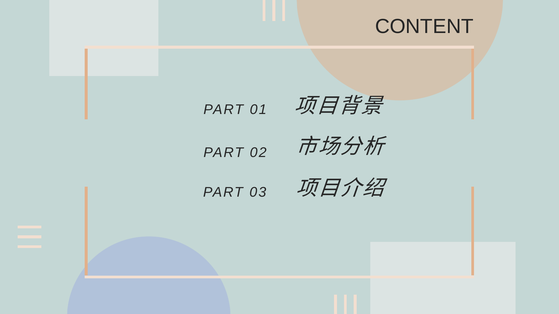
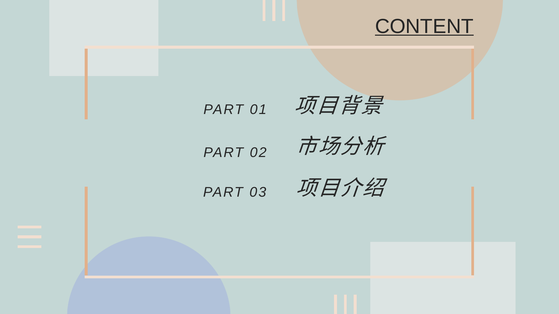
CONTENT underline: none -> present (424, 26)
